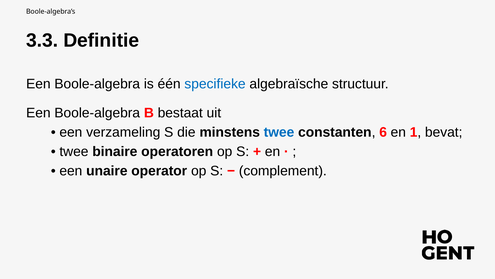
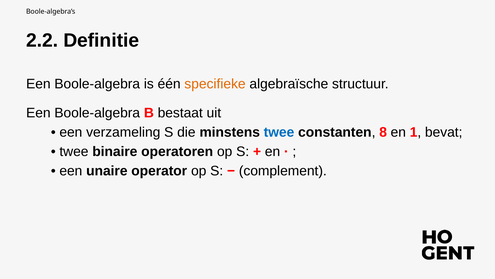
3.3: 3.3 -> 2.2 (42, 40)
specifieke colour: blue -> orange (215, 84)
6: 6 -> 8 (383, 132)
